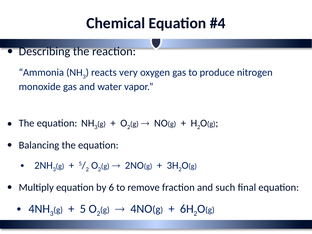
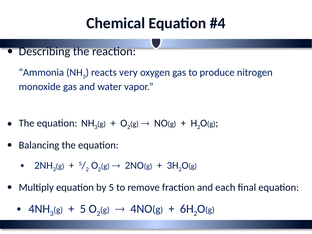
by 6: 6 -> 5 (111, 187)
such: such -> each (225, 187)
